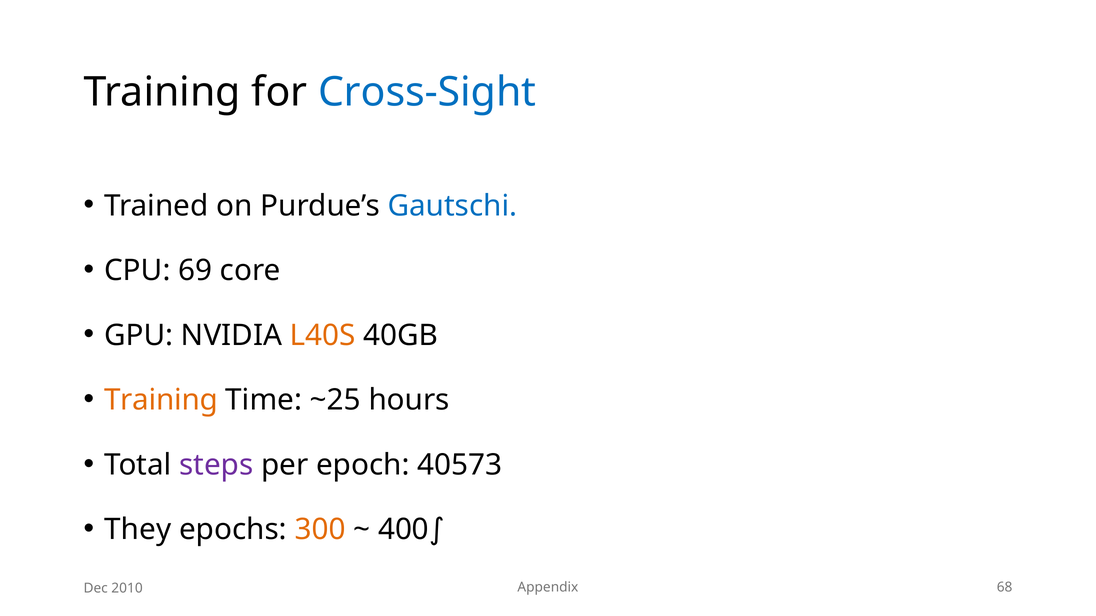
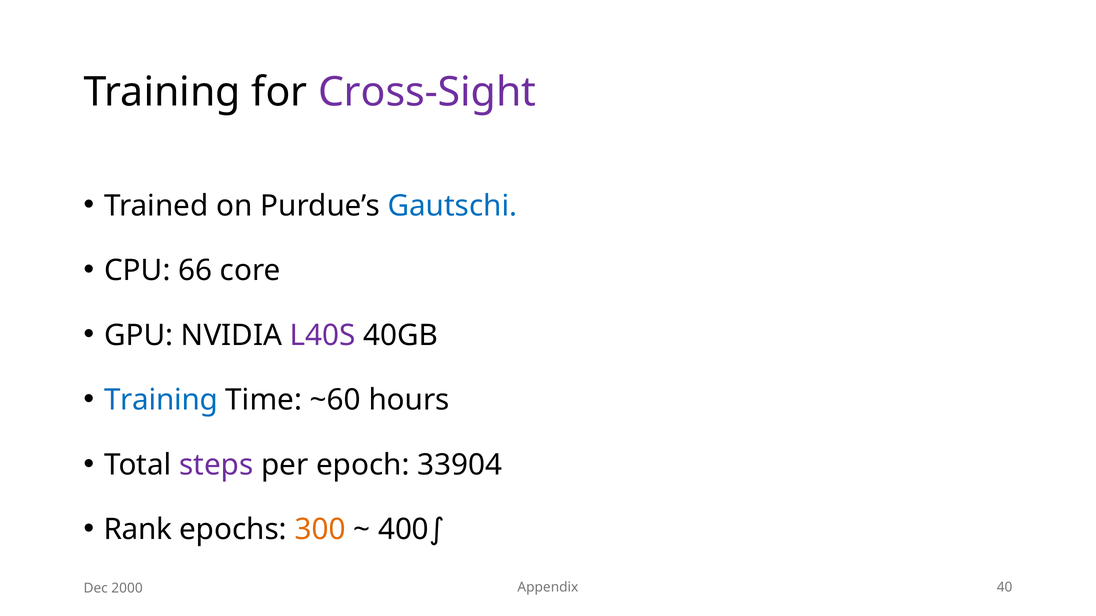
Cross-Sight colour: blue -> purple (427, 92)
69: 69 -> 66 (195, 271)
L40S colour: orange -> purple (323, 336)
Training colour: orange -> blue (161, 400)
~25: ~25 -> ~60 (335, 400)
40573: 40573 -> 33904 (460, 465)
They: They -> Rank (138, 530)
68: 68 -> 40 (1005, 588)
2010: 2010 -> 2000 (127, 589)
